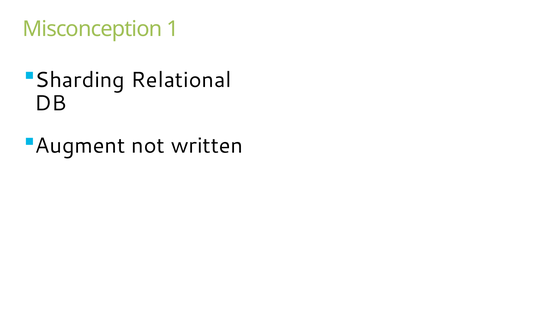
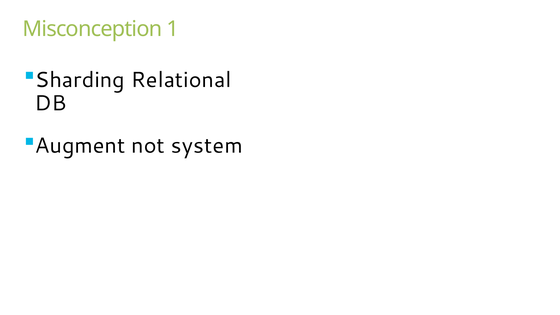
written: written -> system (207, 146)
